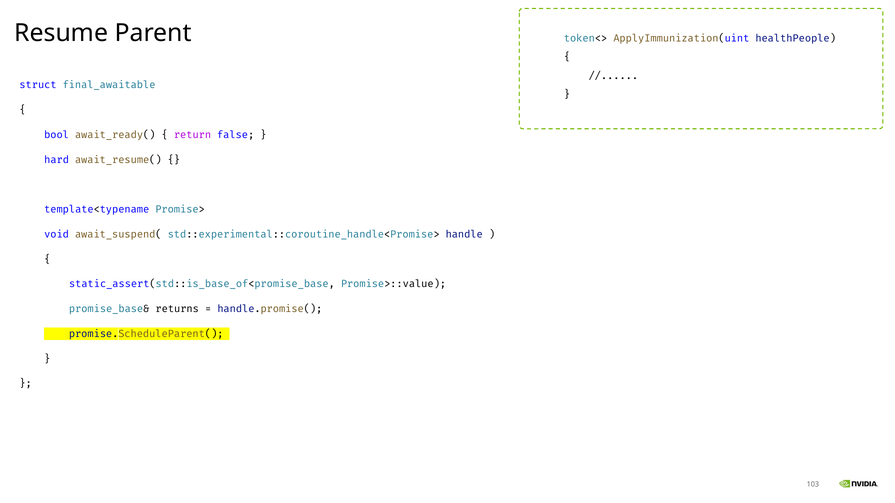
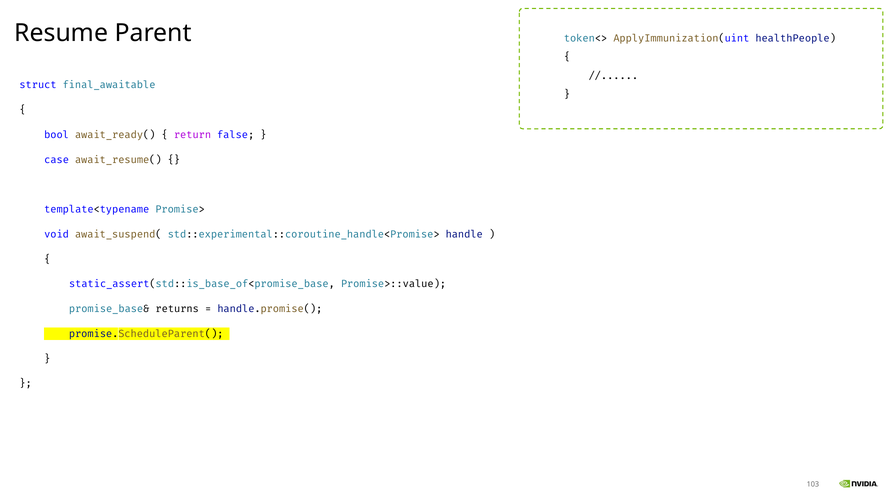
hard: hard -> case (57, 160)
